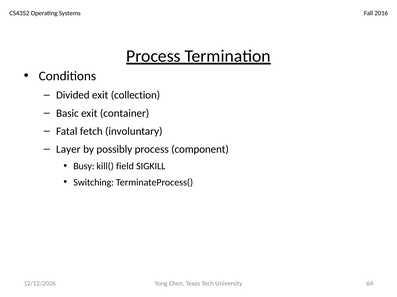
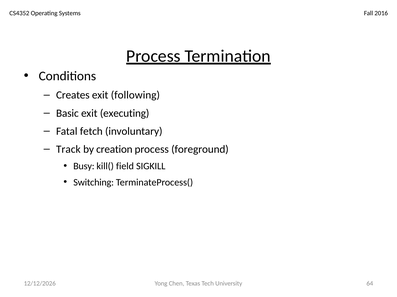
Divided: Divided -> Creates (73, 95)
collection: collection -> following (135, 95)
container: container -> executing (125, 113)
Layer: Layer -> Track (68, 150)
possibly: possibly -> creation (114, 150)
component: component -> foreground (200, 150)
